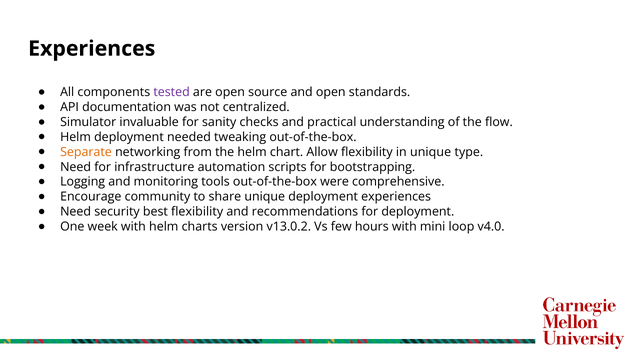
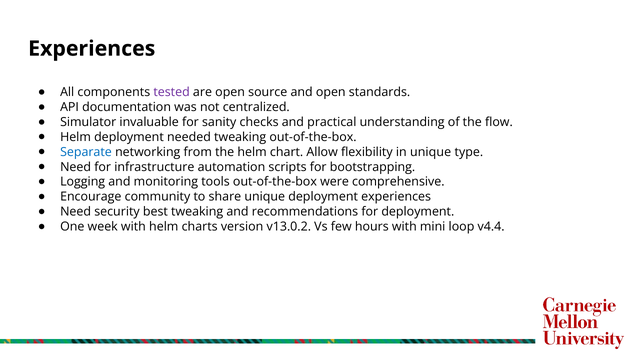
Separate colour: orange -> blue (86, 152)
best flexibility: flexibility -> tweaking (197, 211)
v4.0: v4.0 -> v4.4 (491, 226)
